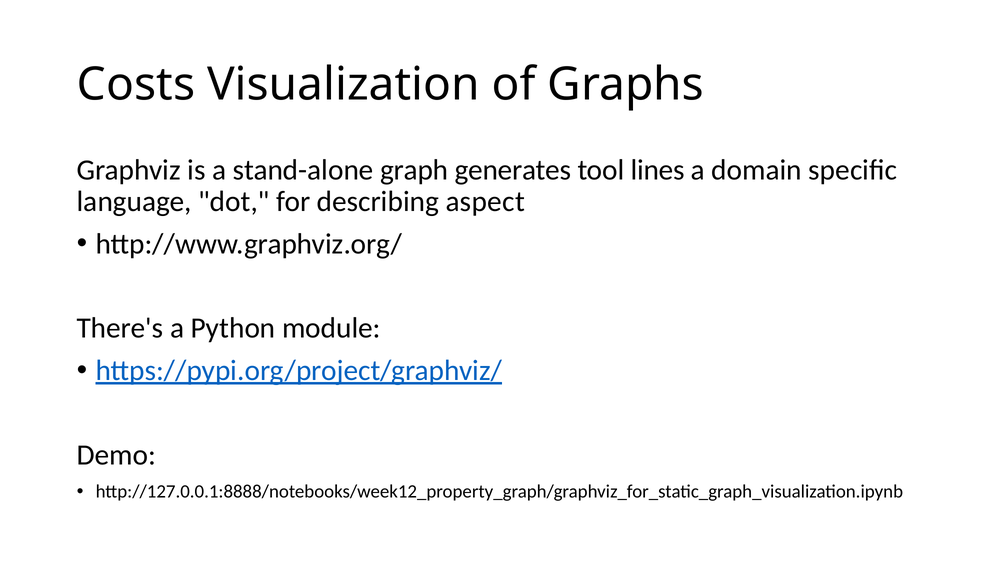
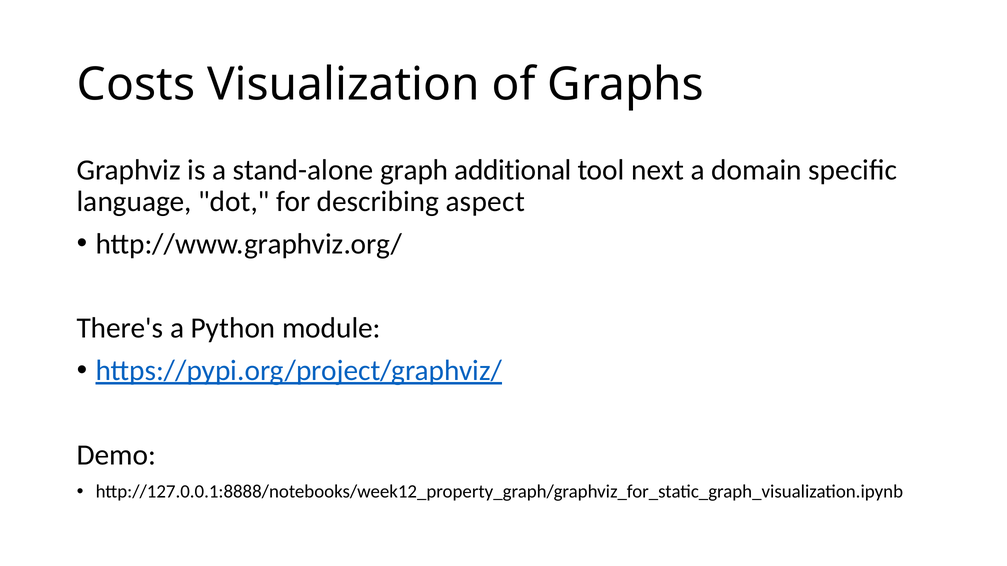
generates: generates -> additional (513, 170)
lines: lines -> next (658, 170)
